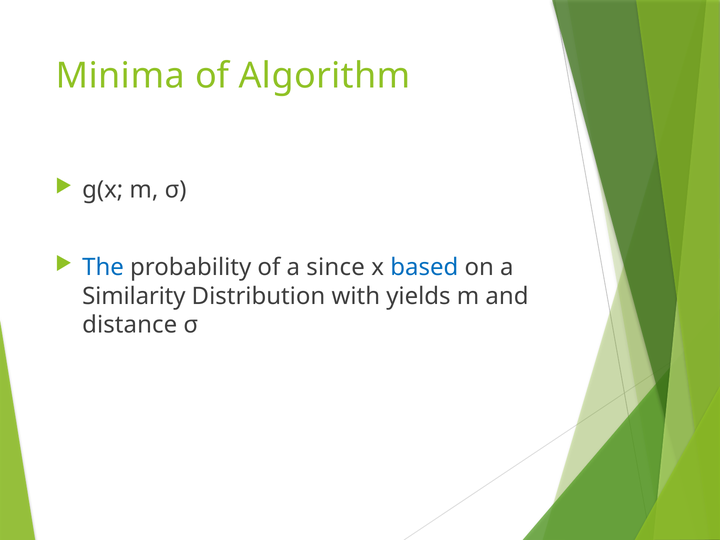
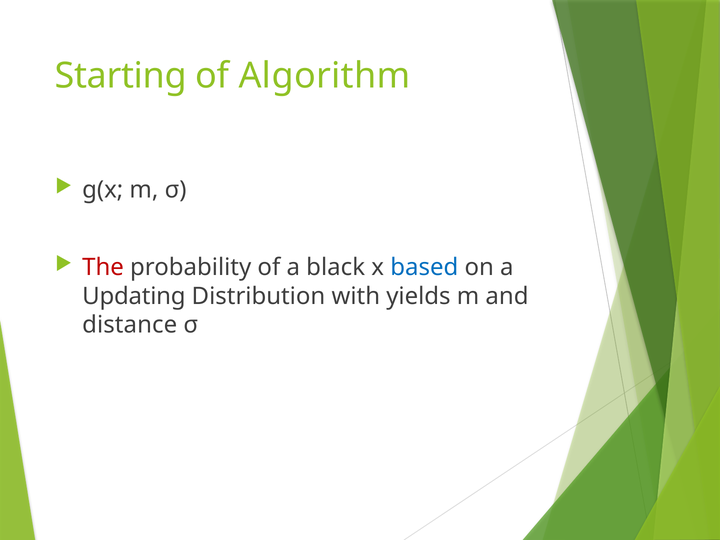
Minima: Minima -> Starting (121, 76)
The colour: blue -> red (103, 267)
since: since -> black (336, 267)
Similarity: Similarity -> Updating (134, 296)
